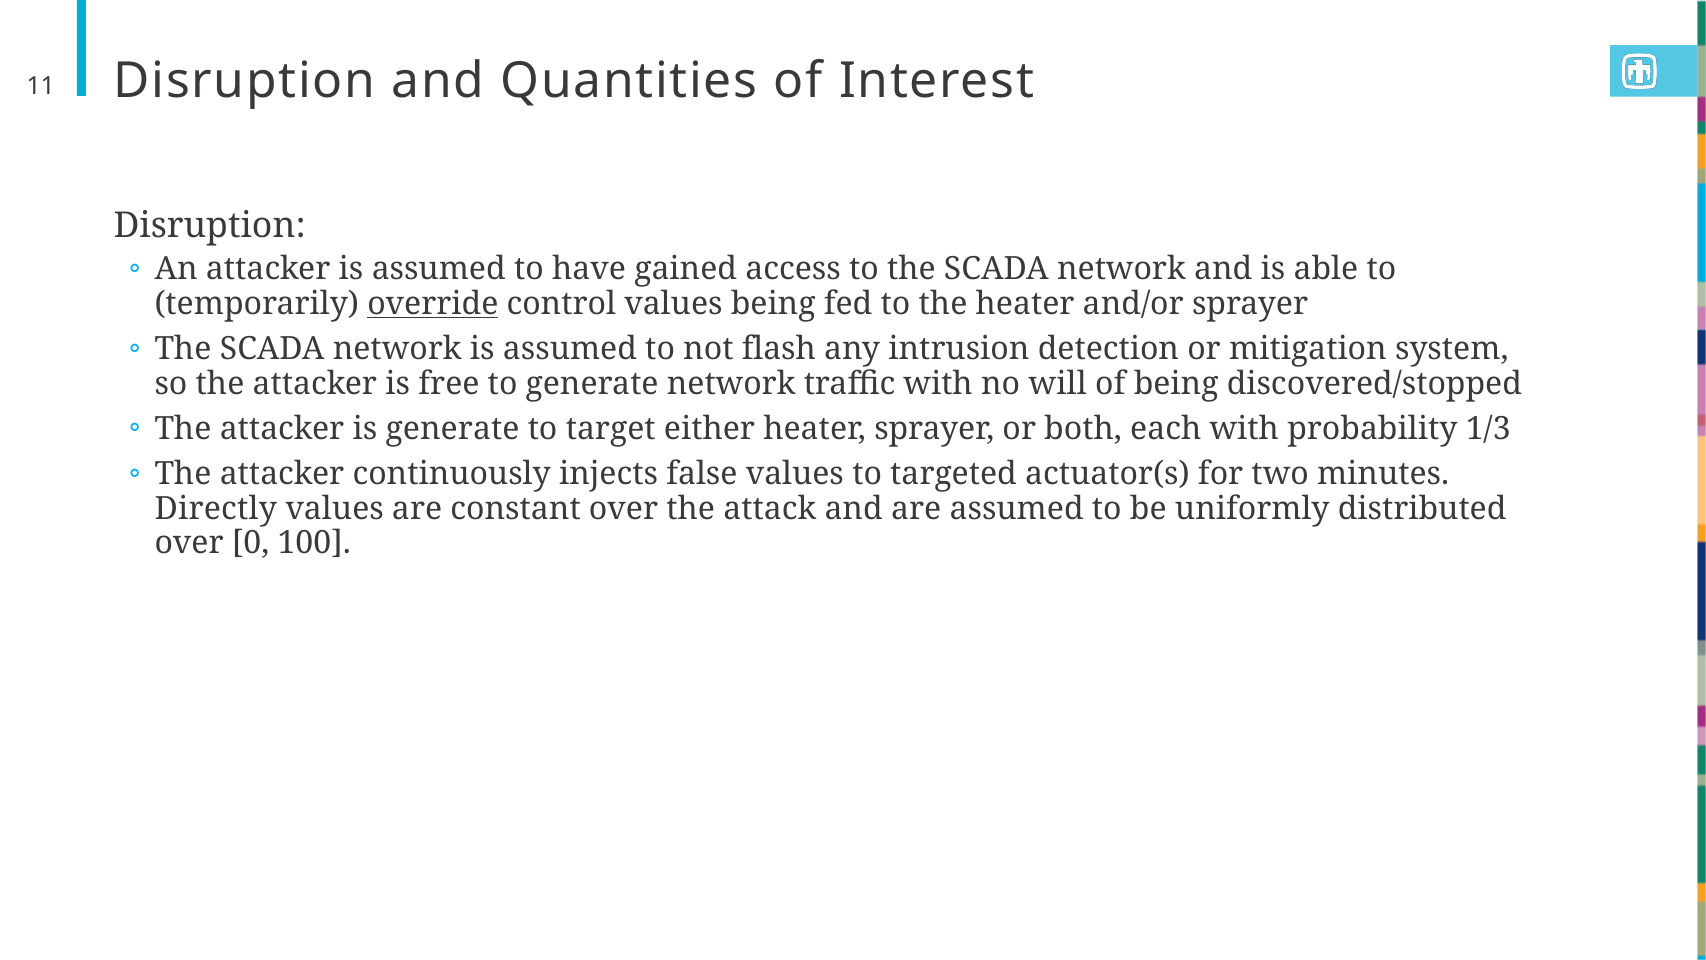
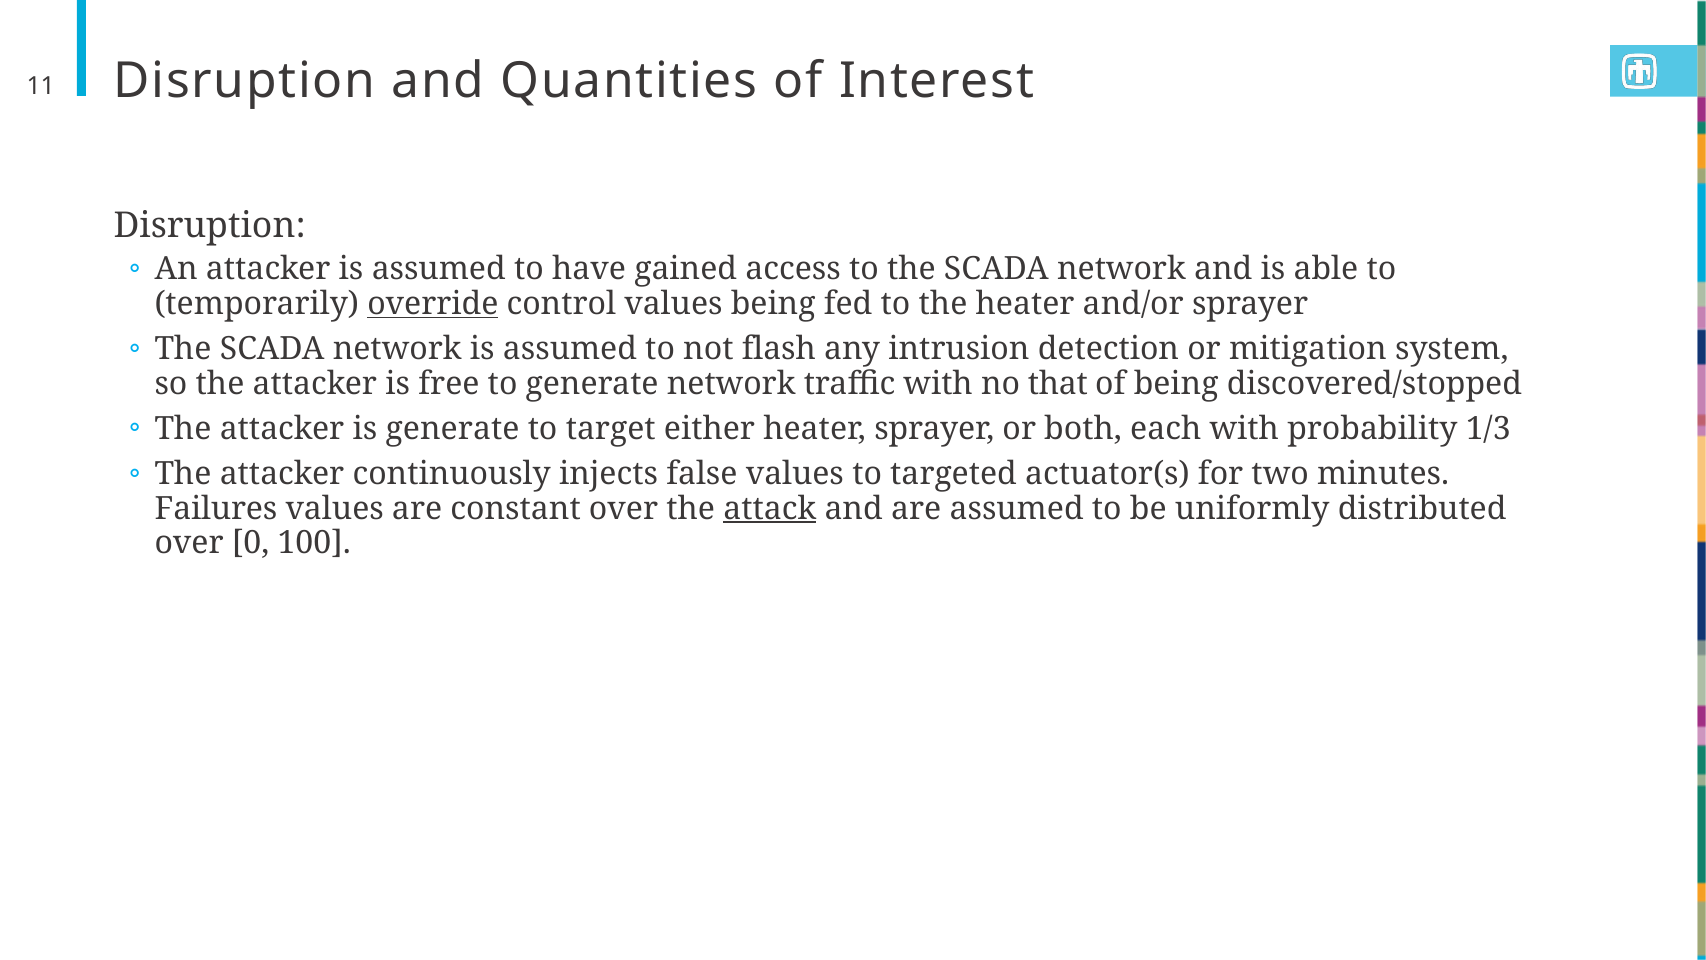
will: will -> that (1058, 383)
Directly: Directly -> Failures (216, 508)
attack underline: none -> present (770, 508)
